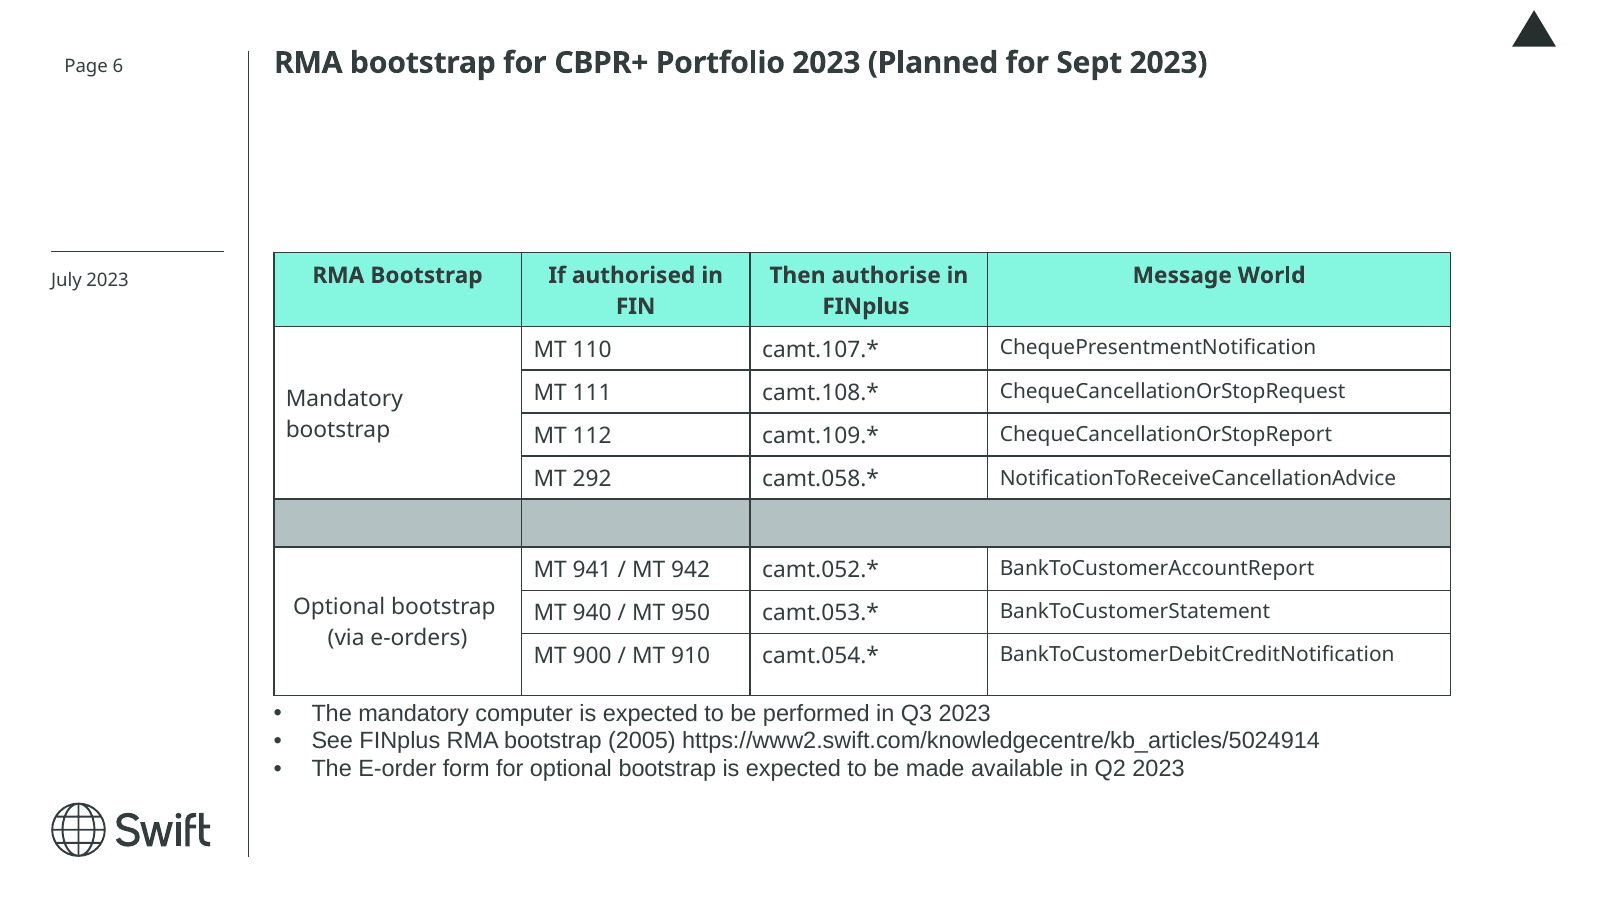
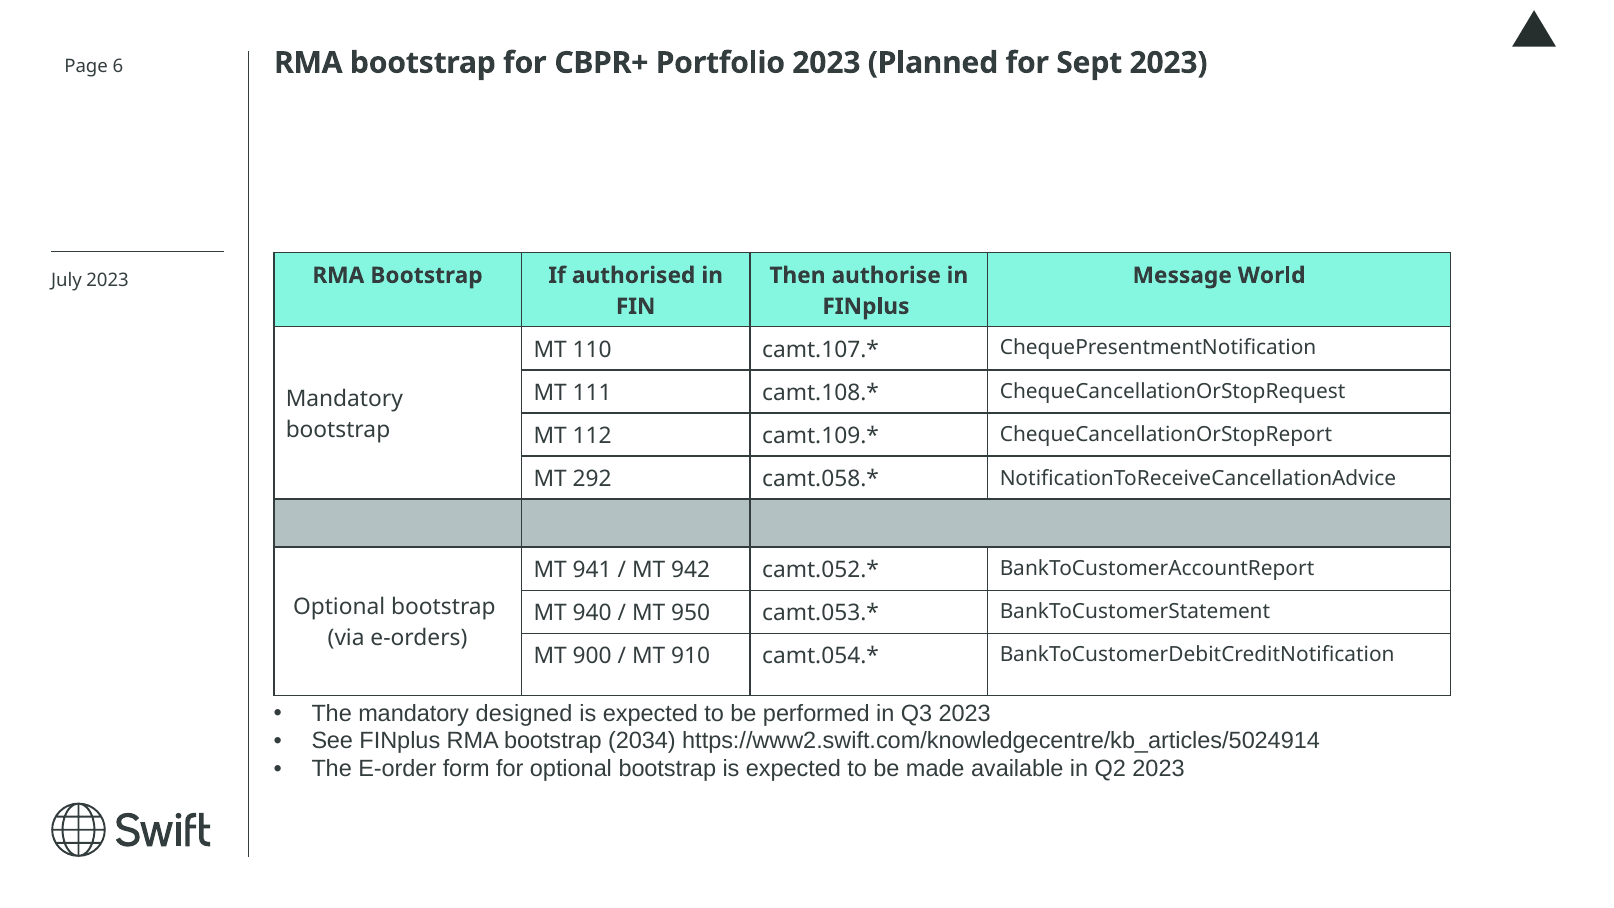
computer: computer -> designed (524, 713)
2005: 2005 -> 2034 (642, 741)
